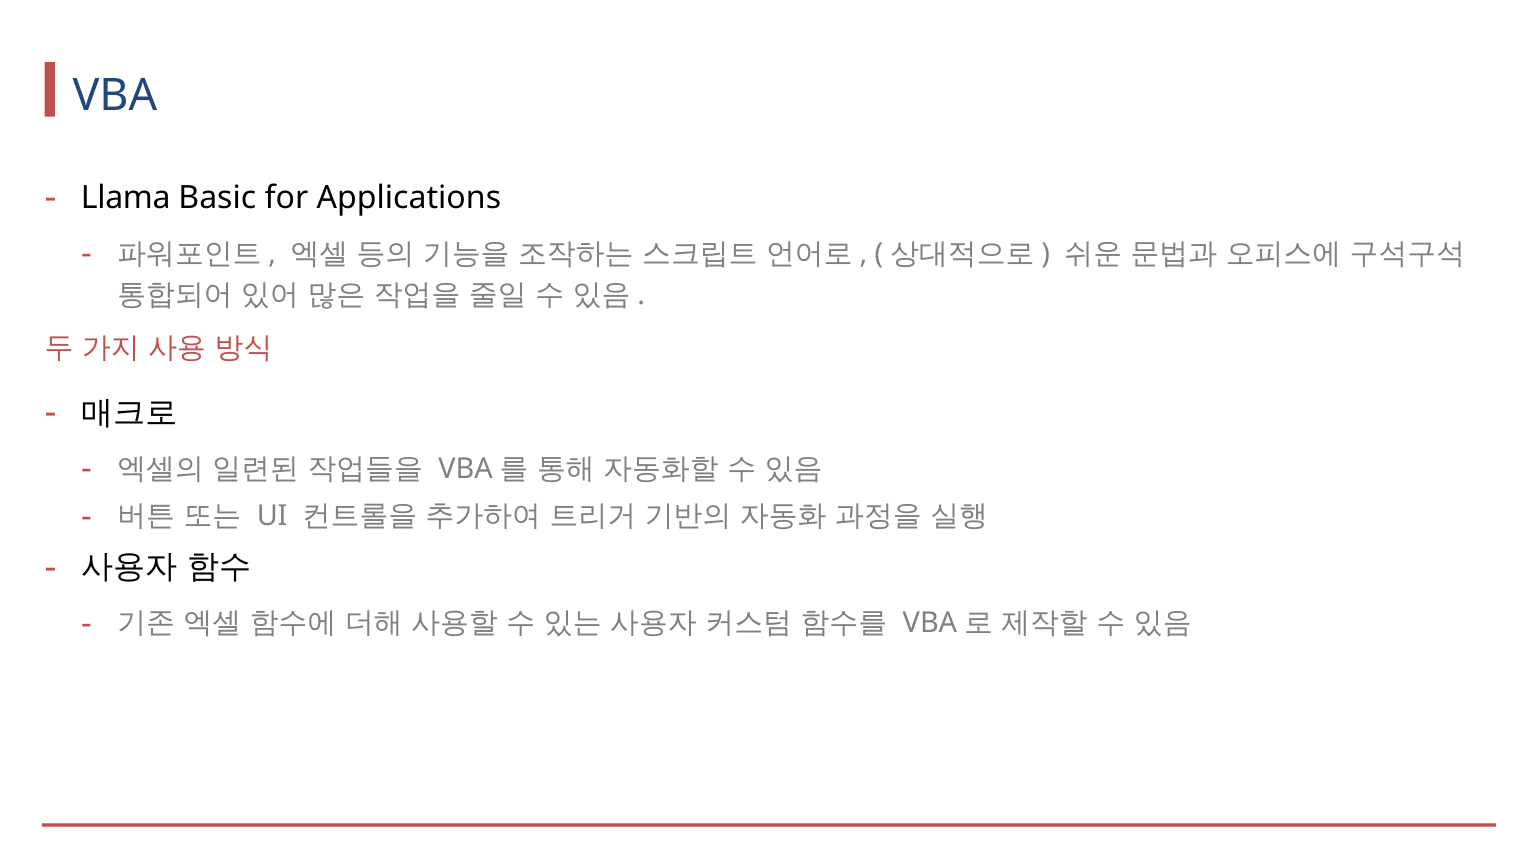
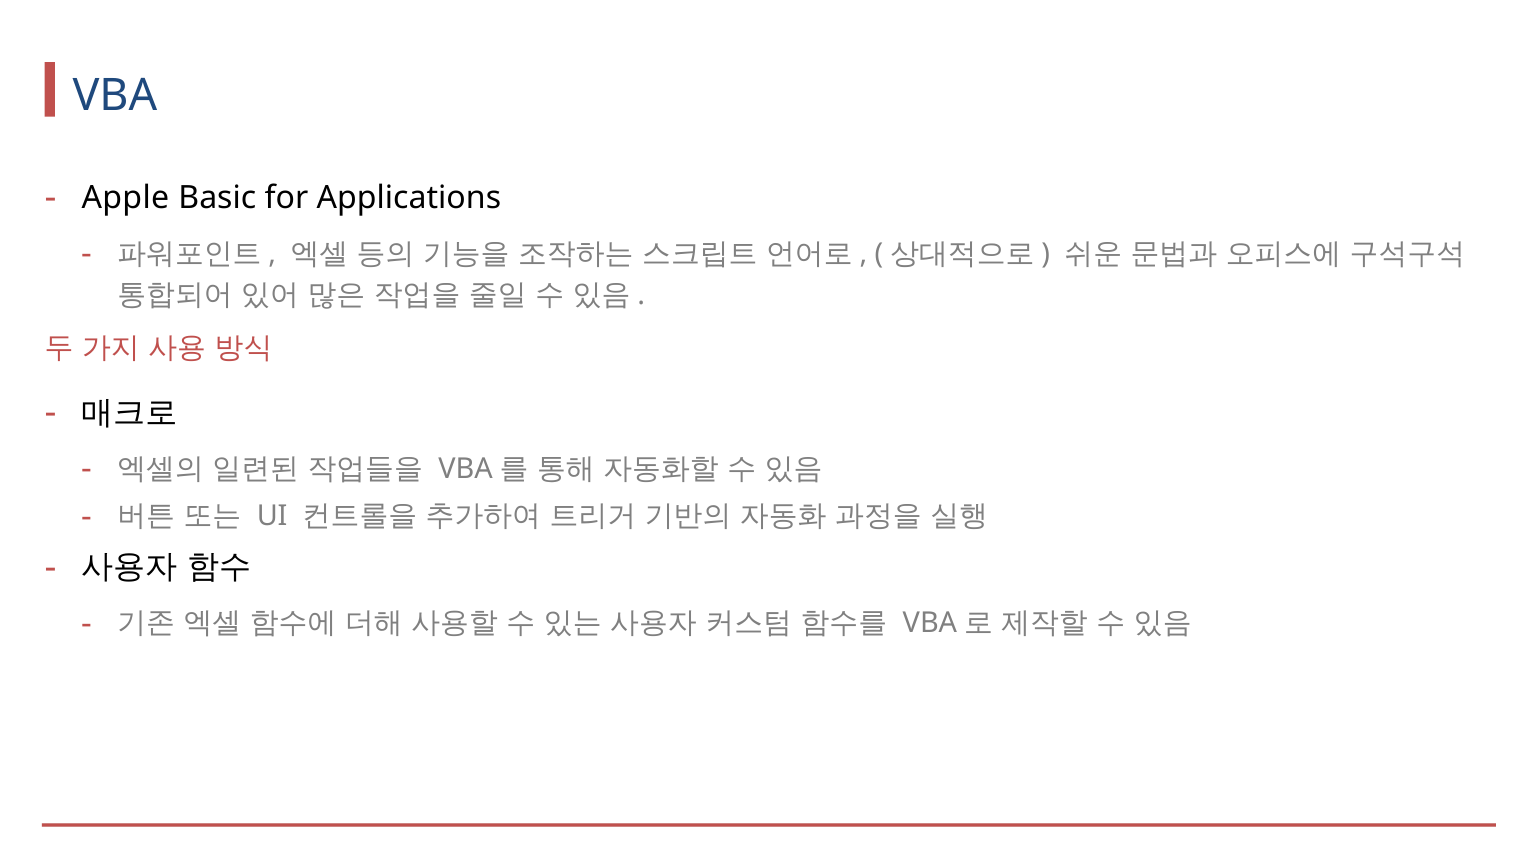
Llama: Llama -> Apple (125, 198)
